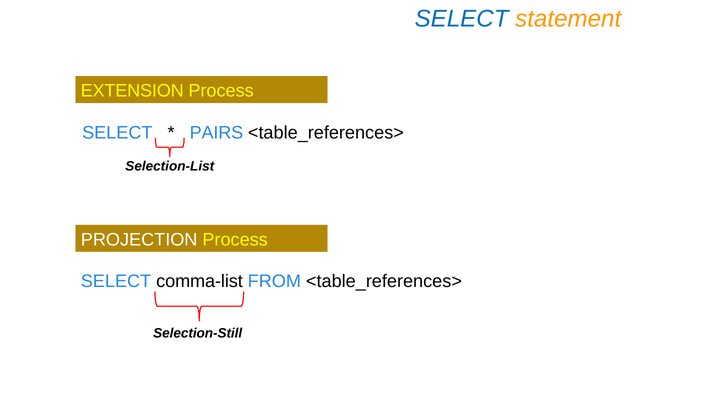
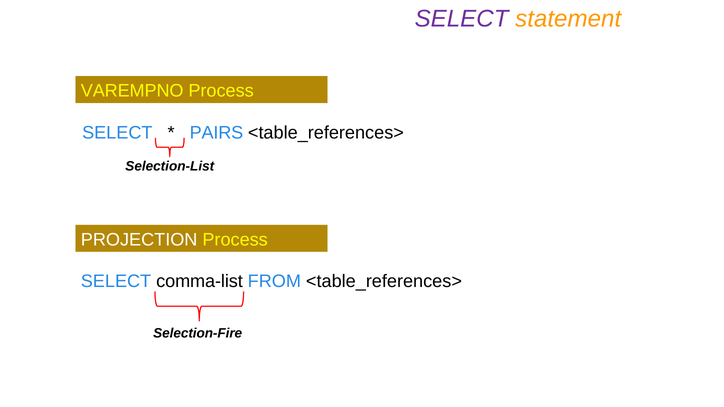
SELECT colour: blue -> purple (462, 19)
EXTENSION: EXTENSION -> VAREMPNO (132, 91)
Selection-Still: Selection-Still -> Selection-Fire (198, 334)
